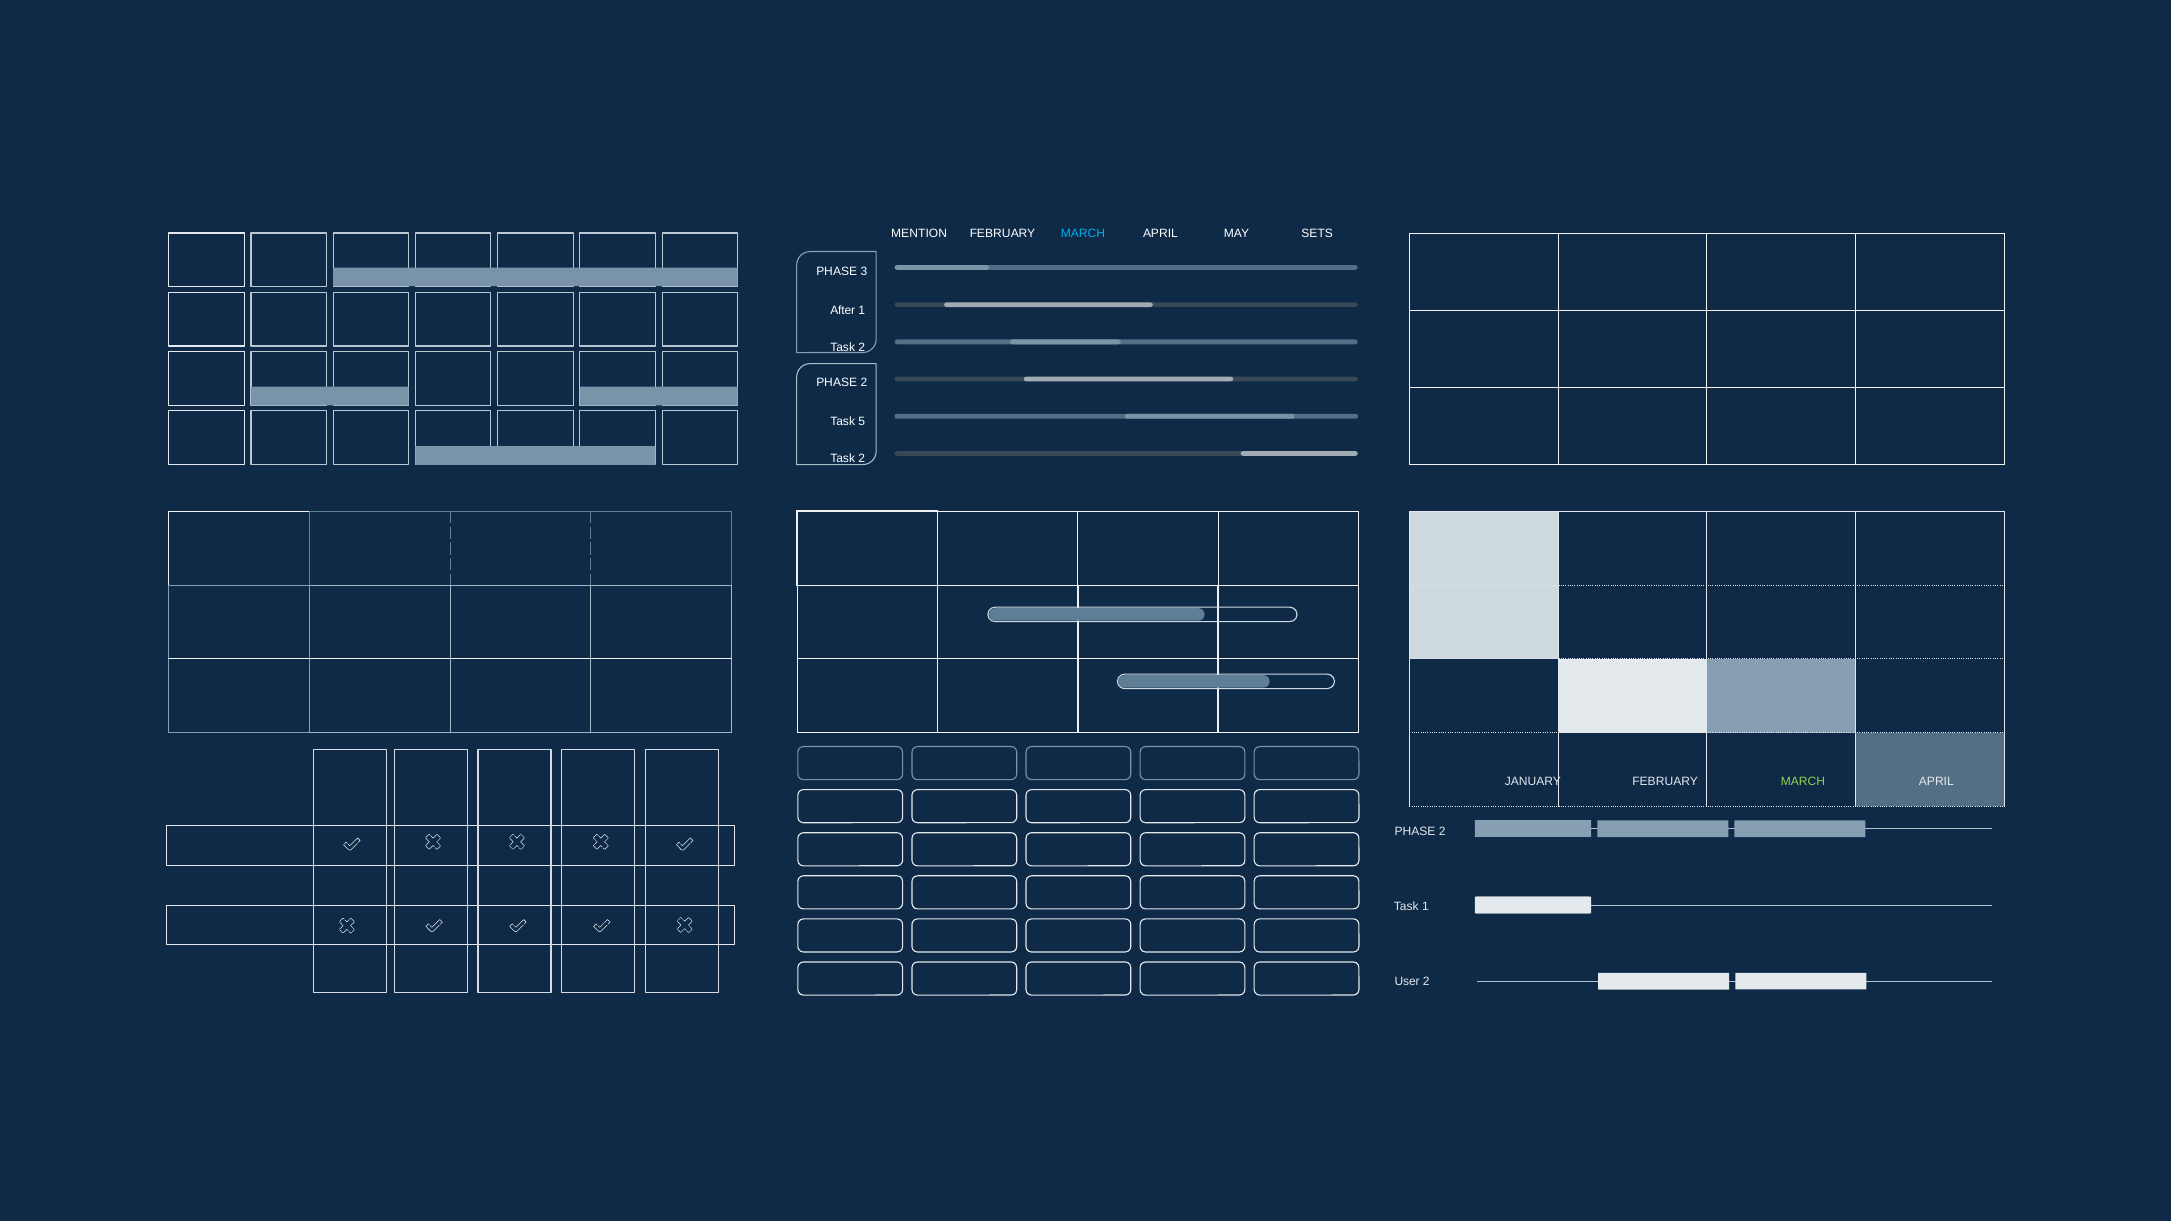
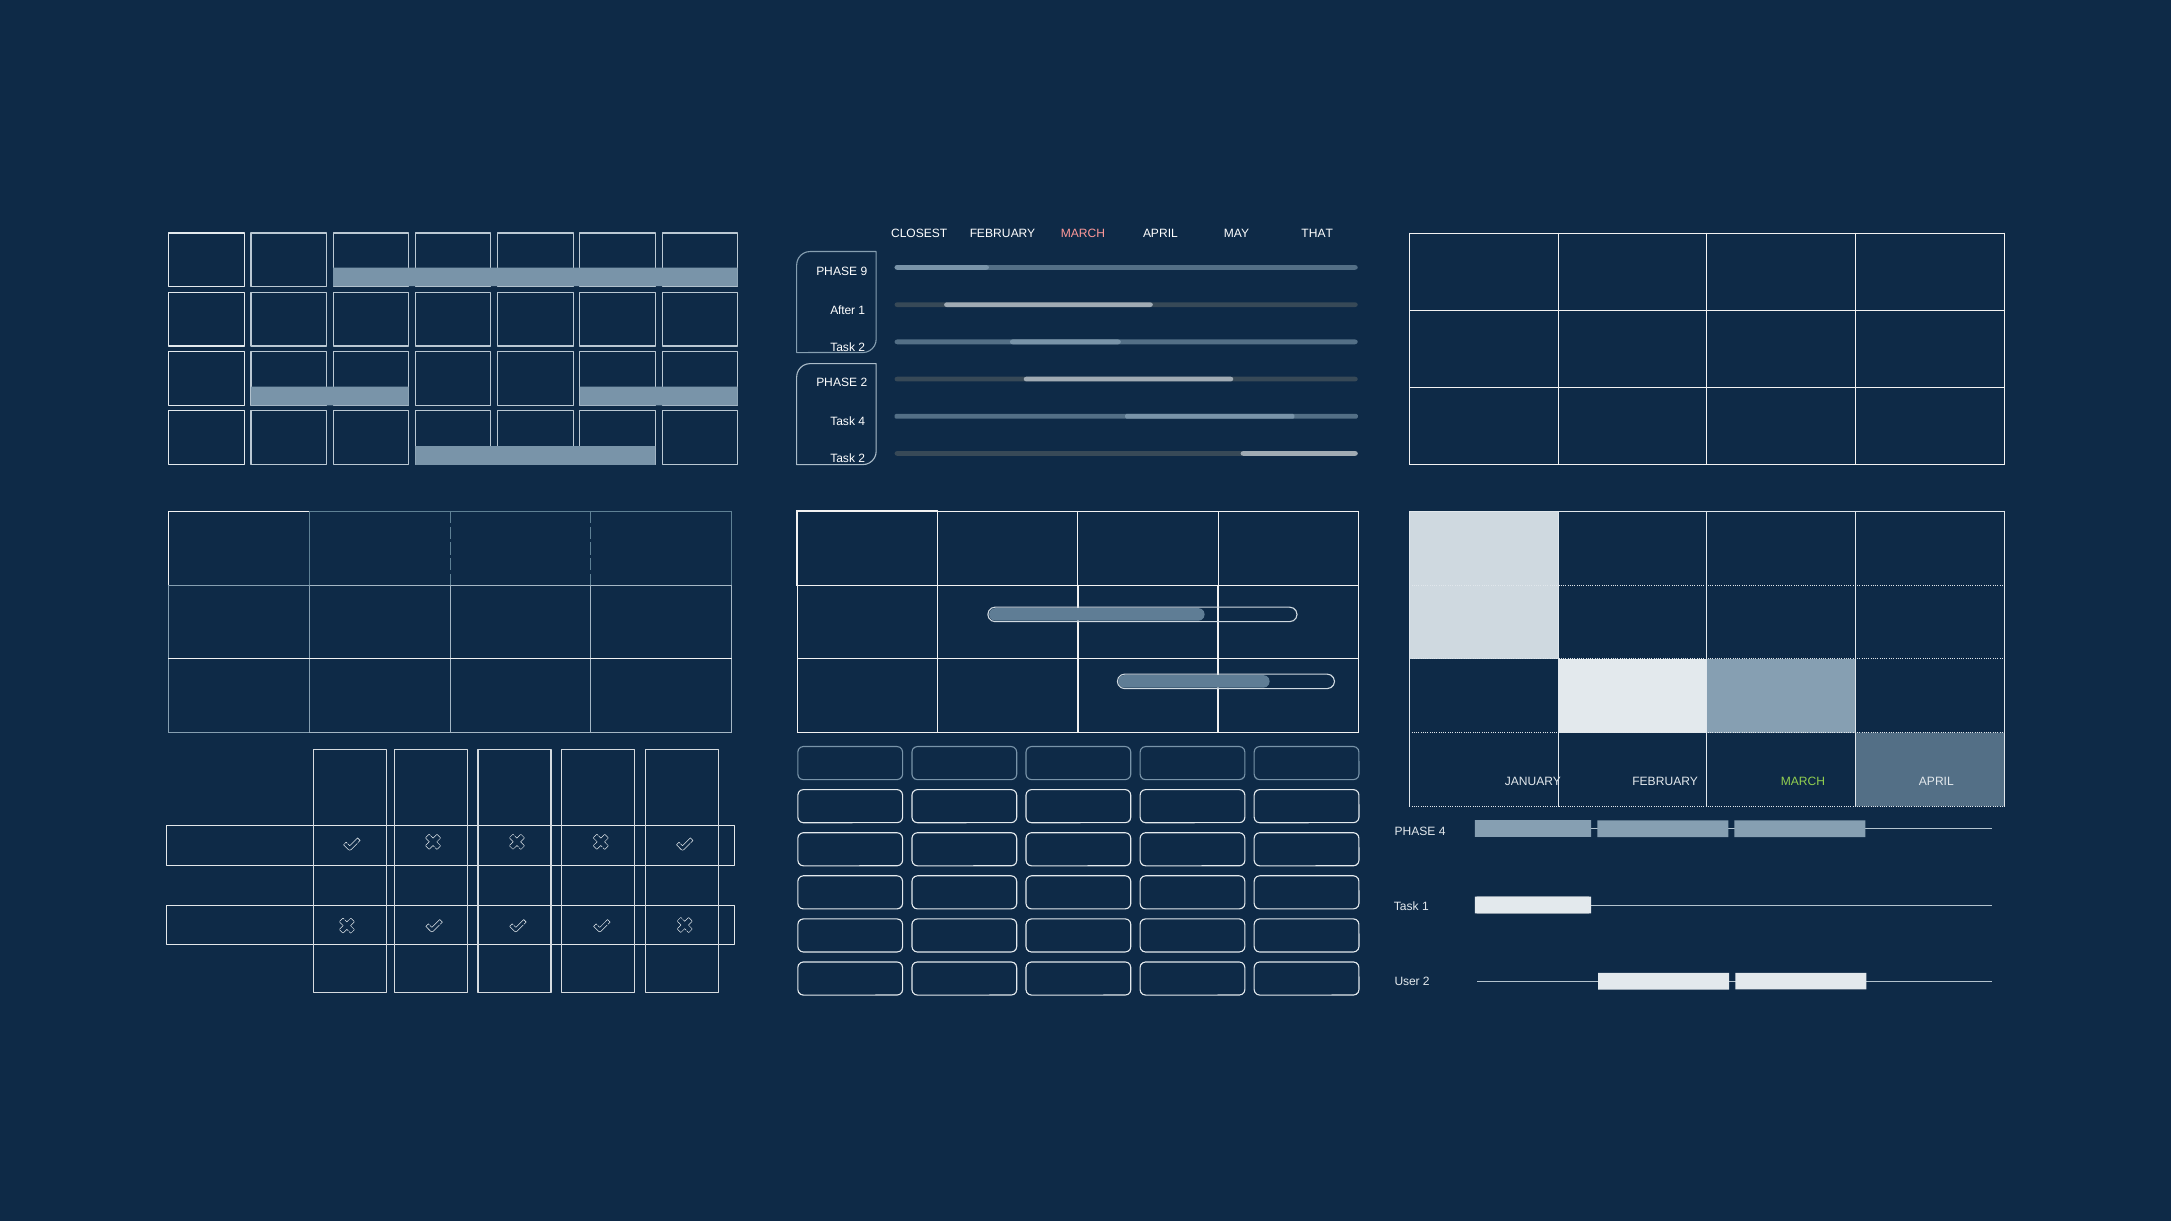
MENTION: MENTION -> CLOSEST (919, 234)
MARCH colour: light blue -> pink (1083, 234)
SETS: SETS -> THAT (1317, 234)
3: 3 -> 9 (864, 272)
Task 5: 5 -> 4 (862, 422)
2: 2 -> 4 (1442, 831)
